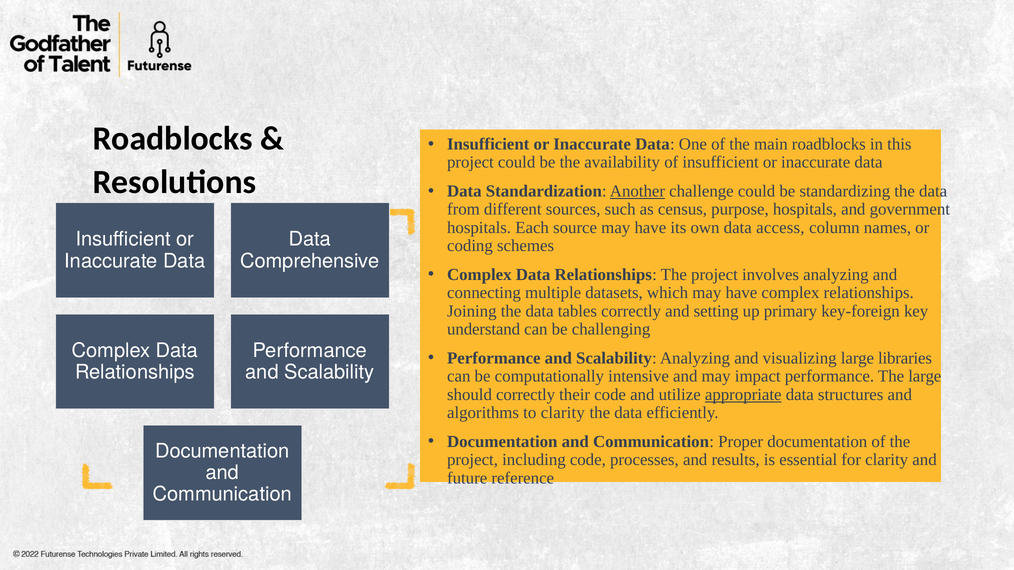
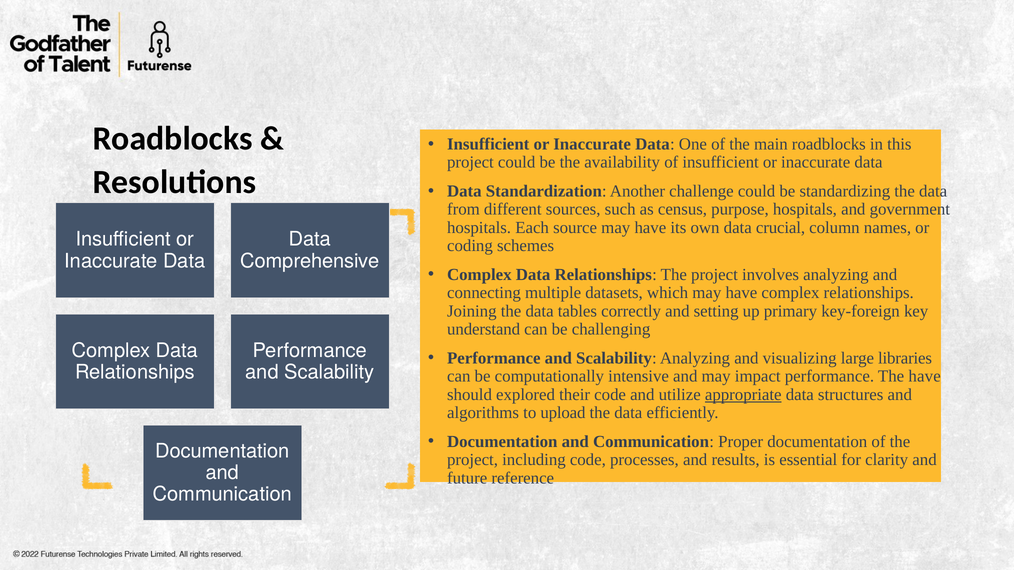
Another underline: present -> none (637, 191)
access: access -> crucial (781, 228)
The large: large -> have (925, 377)
should correctly: correctly -> explored (526, 395)
to clarity: clarity -> upload (563, 413)
